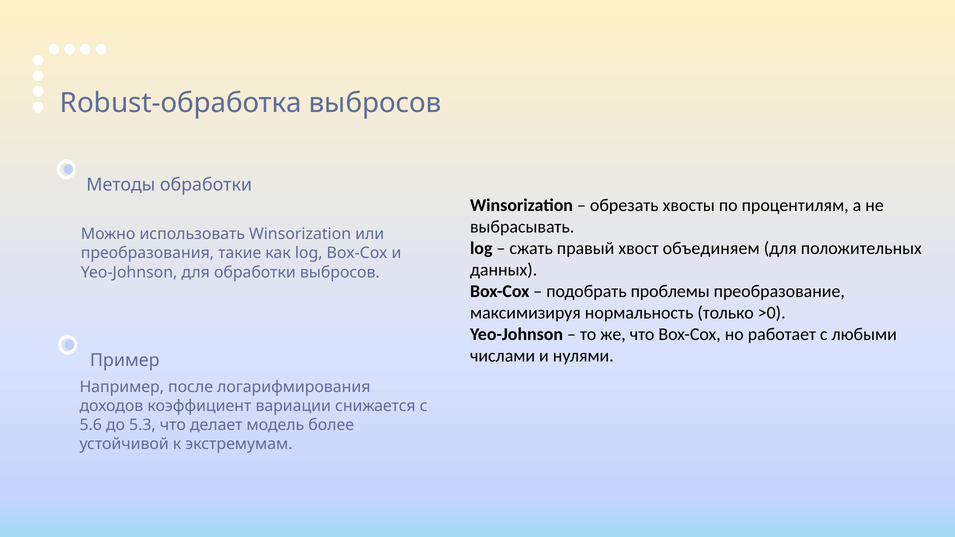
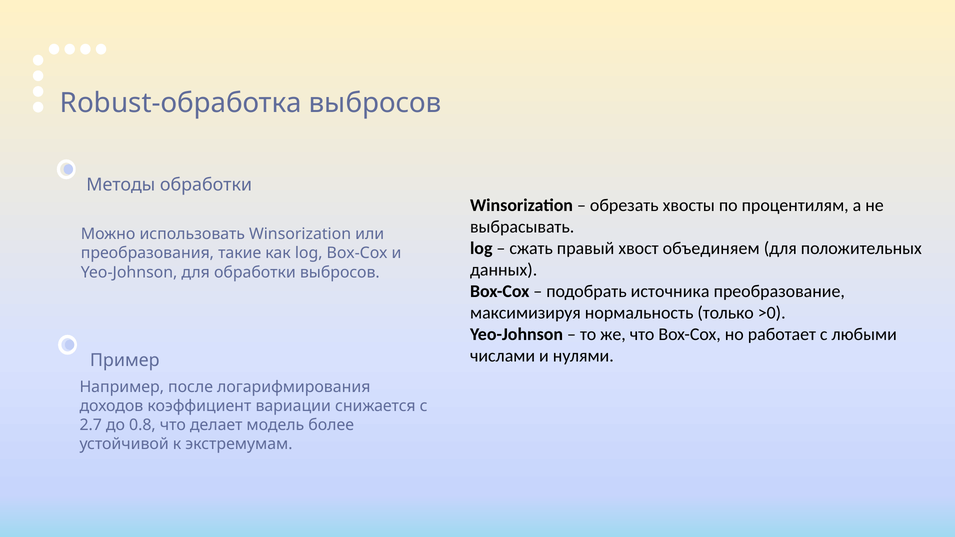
проблемы: проблемы -> источника (670, 292)
5.6: 5.6 -> 2.7 (91, 425)
5.3: 5.3 -> 0.8 (142, 425)
